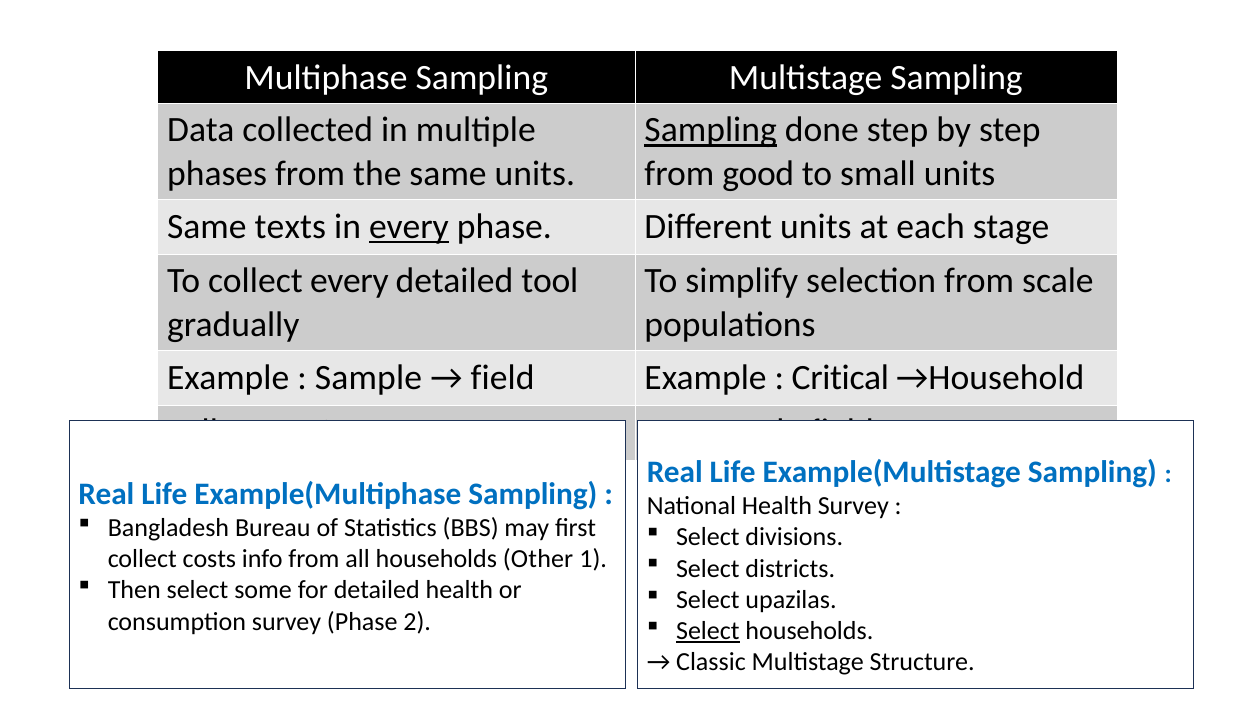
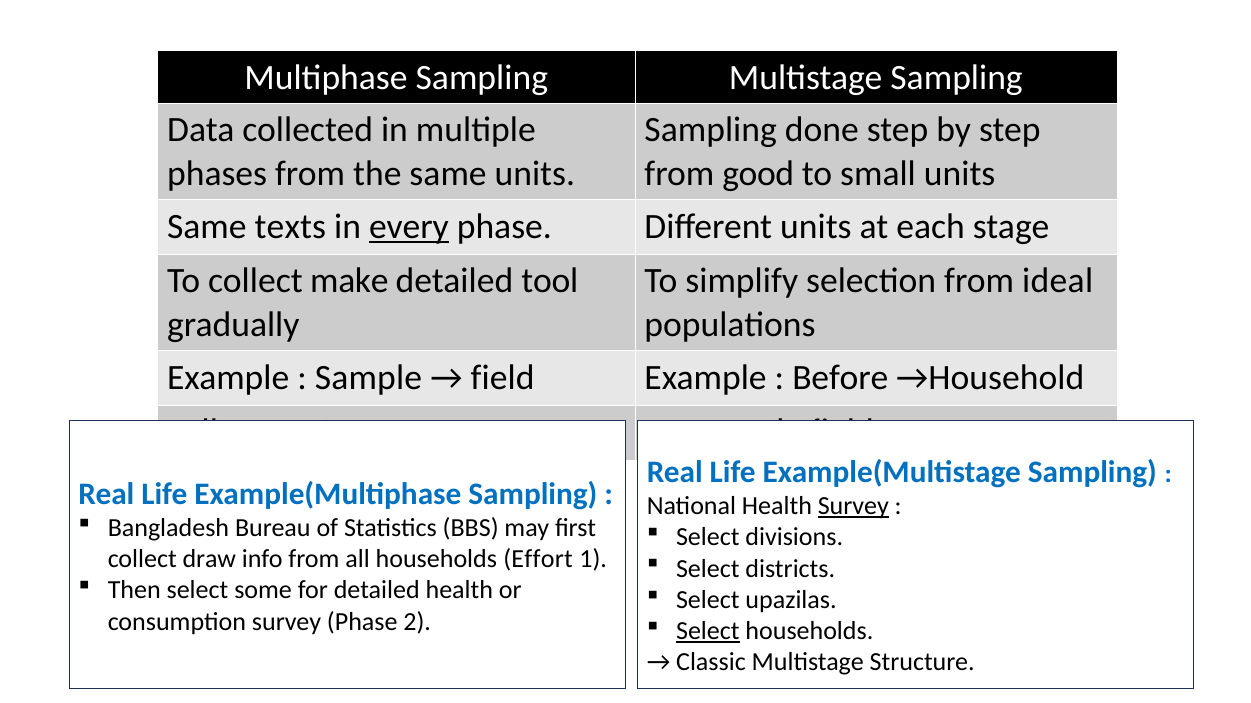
Sampling underline: present -> none (711, 130)
collect every: every -> make (349, 281)
from scale: scale -> ideal (1058, 281)
Critical: Critical -> Before (840, 378)
Survey underline: none -> present (853, 506)
costs: costs -> draw (209, 560)
Other: Other -> Effort (538, 560)
